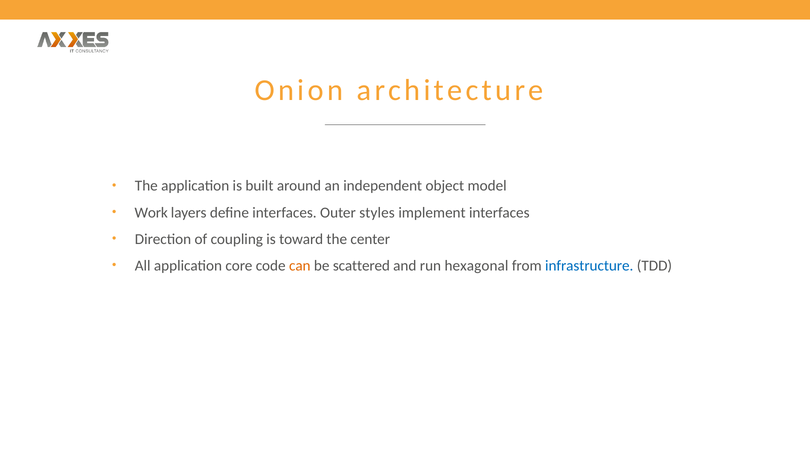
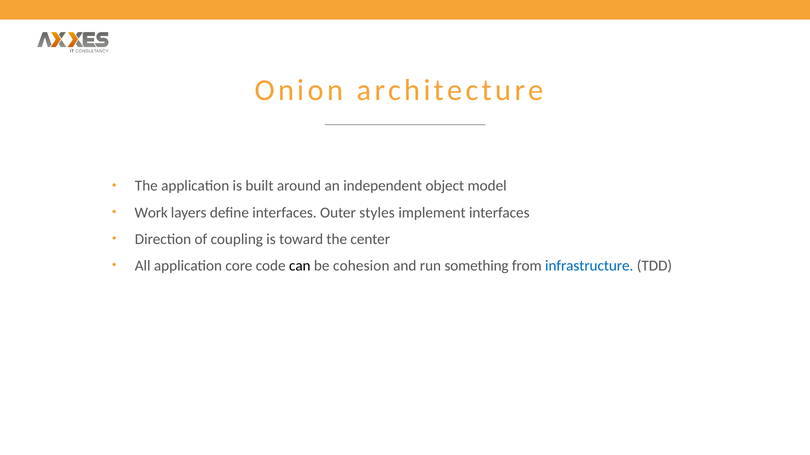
can colour: orange -> black (300, 266)
scattered: scattered -> cohesion (361, 266)
hexagonal: hexagonal -> something (477, 266)
